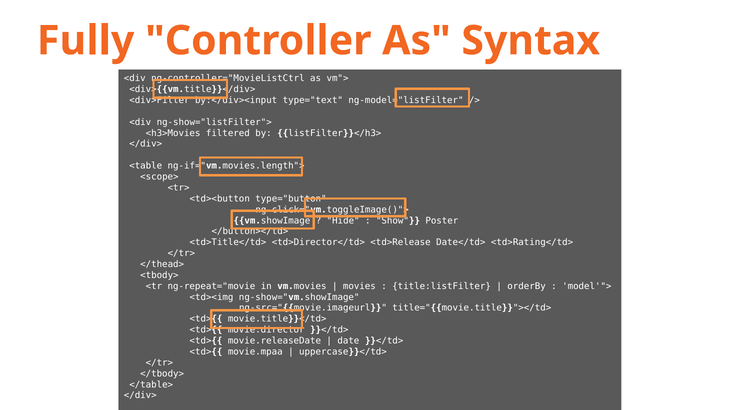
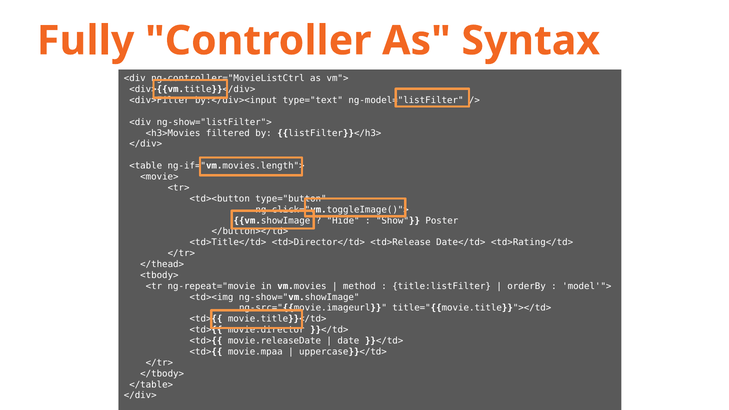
<scope>: <scope> -> <movie> (159, 177)
movies: movies -> method (359, 286)
